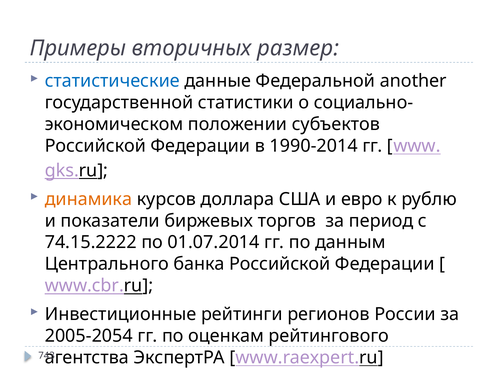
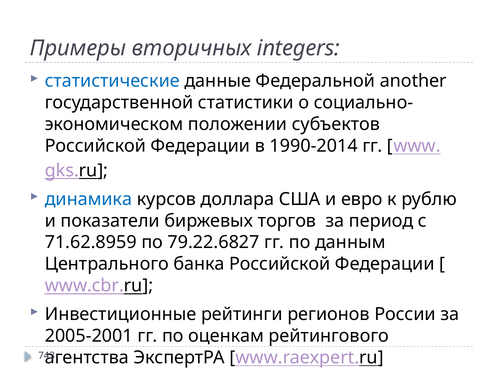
размер: размер -> integers (298, 48)
динамика colour: orange -> blue (88, 199)
74.15.2222: 74.15.2222 -> 71.62.8959 (91, 242)
01.07.2014: 01.07.2014 -> 79.22.6827 (214, 242)
2005-2054: 2005-2054 -> 2005-2001 (89, 335)
